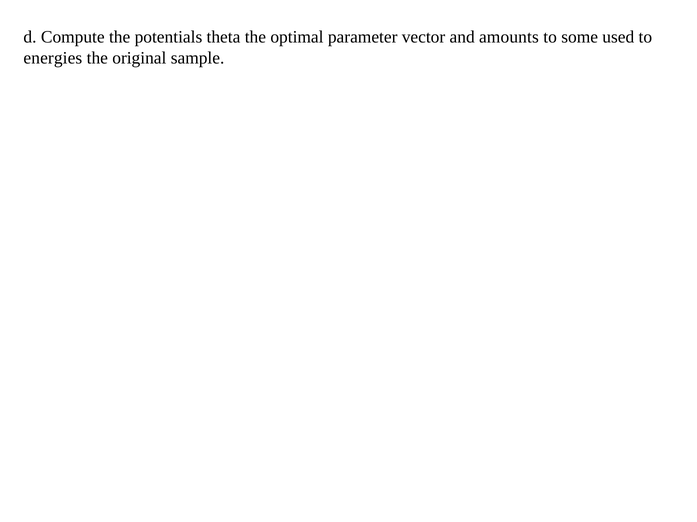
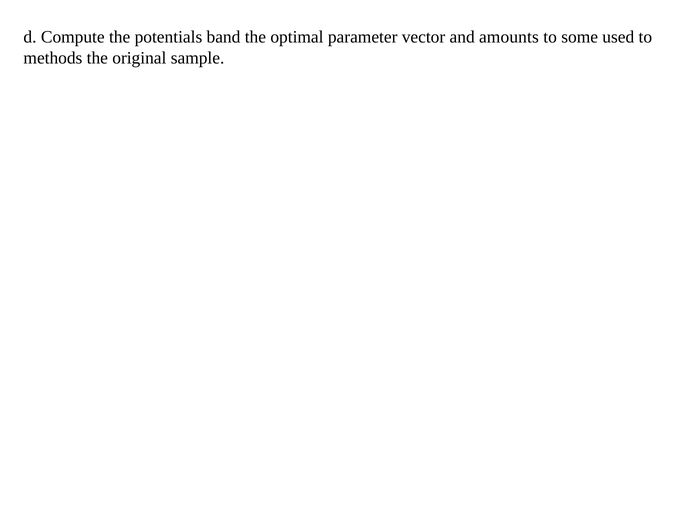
theta: theta -> band (223, 37)
energies: energies -> methods (53, 58)
